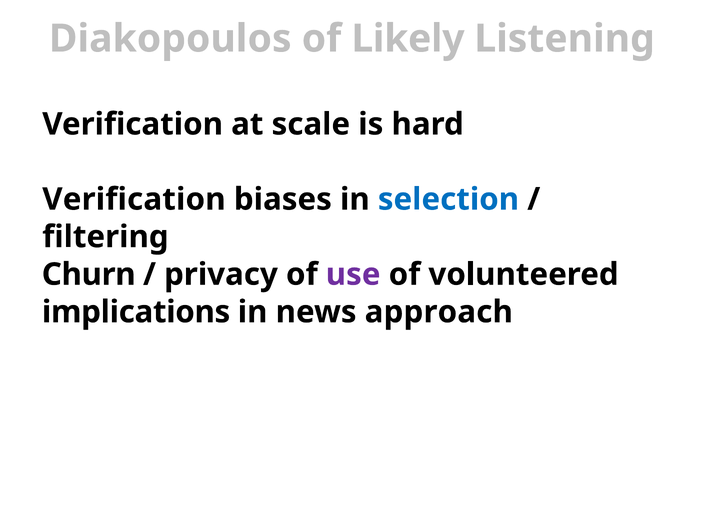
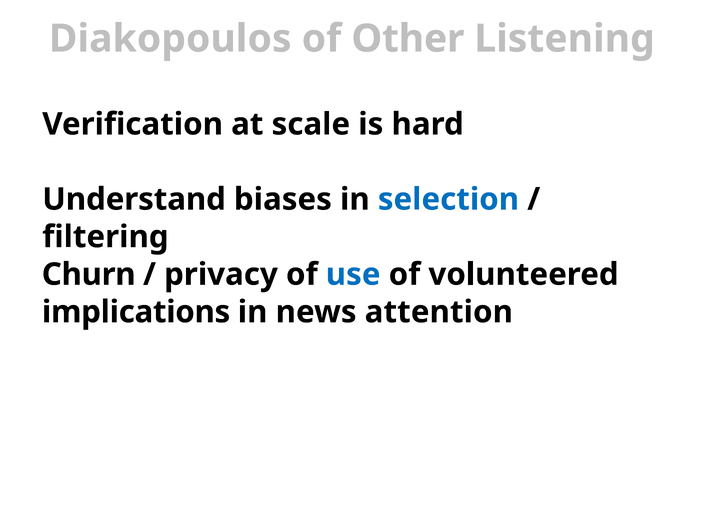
Likely: Likely -> Other (408, 39)
Verification: Verification -> Understand (134, 199)
use colour: purple -> blue (353, 274)
approach: approach -> attention (439, 312)
